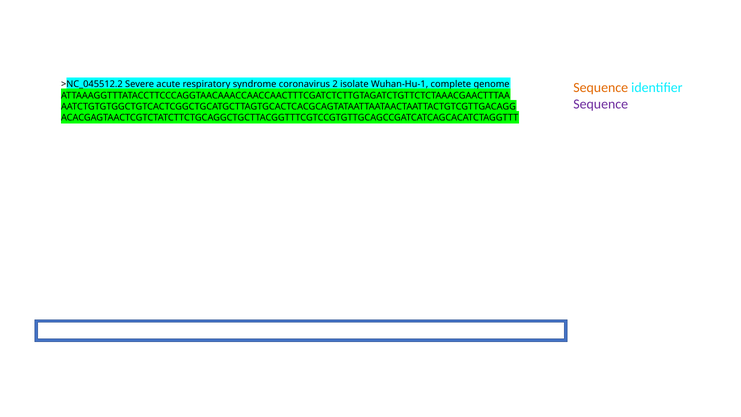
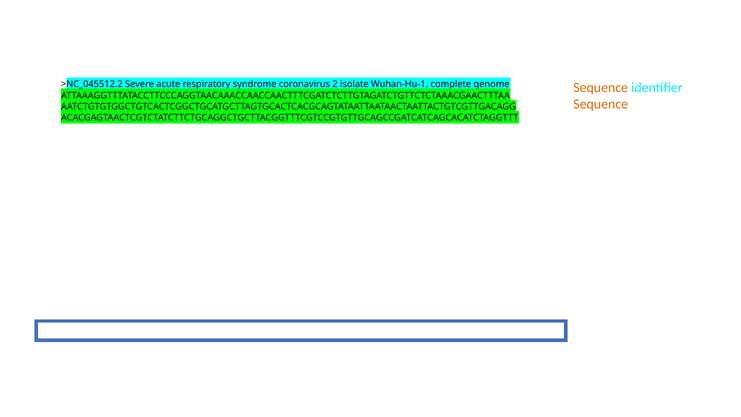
Sequence colour: purple -> orange (601, 104)
